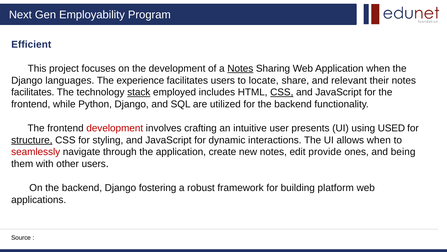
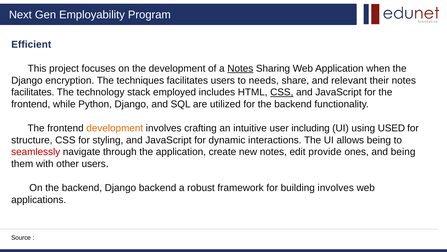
languages: languages -> encryption (70, 80)
experience: experience -> techniques (140, 80)
locate: locate -> needs (264, 80)
stack underline: present -> none (139, 92)
development colour: red -> orange (115, 128)
presents: presents -> including (311, 128)
structure underline: present -> none (32, 140)
allows when: when -> being (379, 140)
Django fostering: fostering -> backend (158, 187)
building platform: platform -> involves (336, 187)
